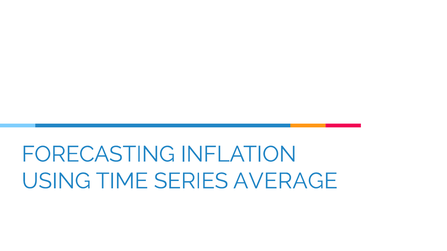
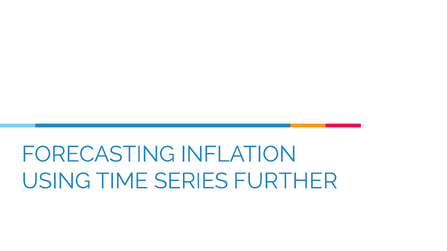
AVERAGE: AVERAGE -> FURTHER (285, 181)
